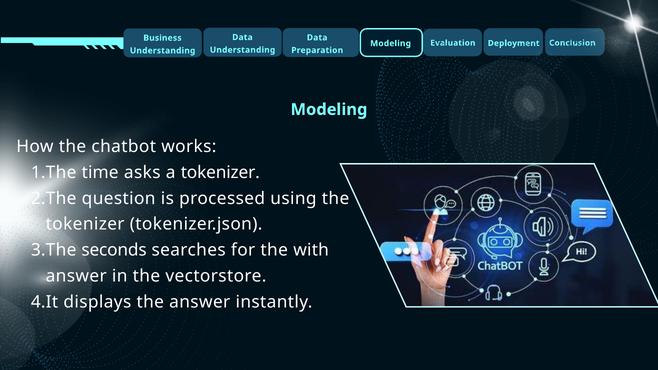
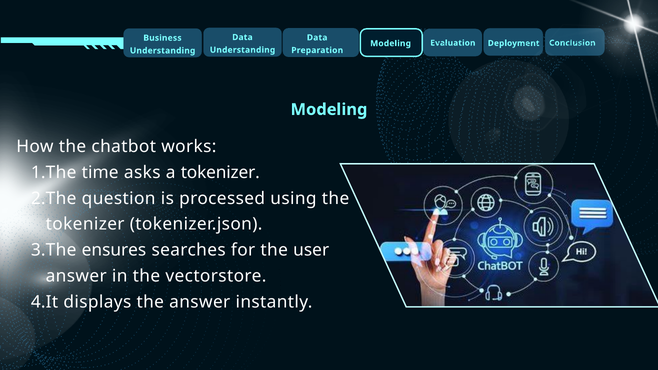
seconds: seconds -> ensures (114, 250)
with: with -> user (311, 250)
